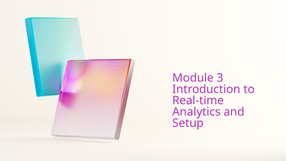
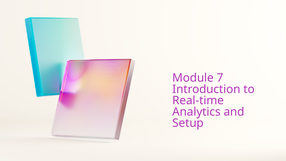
3: 3 -> 7 (220, 78)
